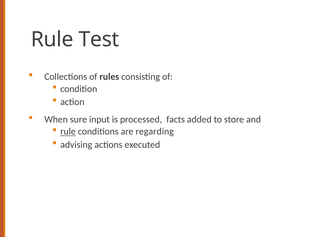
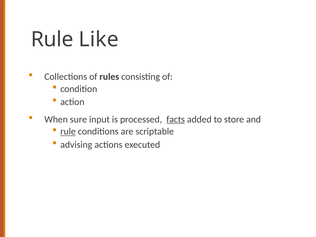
Test: Test -> Like (99, 39)
facts underline: none -> present (176, 119)
regarding: regarding -> scriptable (155, 132)
